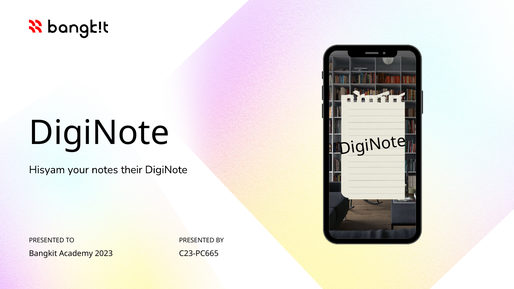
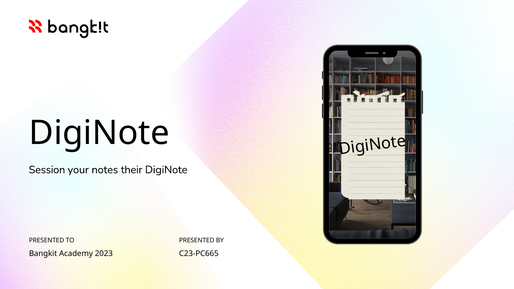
Hisyam: Hisyam -> Session (47, 170)
